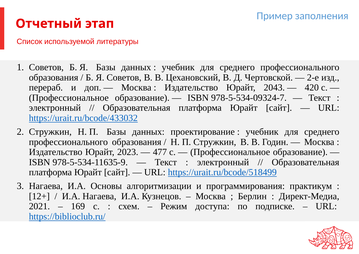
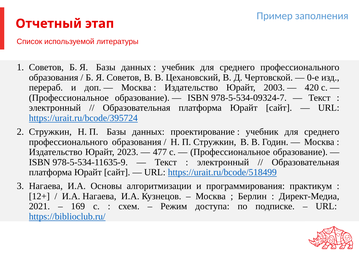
2-е: 2-е -> 0-е (313, 77)
2043: 2043 -> 2003 (274, 88)
https://urait.ru/bcode/433032: https://urait.ru/bcode/433032 -> https://urait.ru/bcode/395724 (83, 118)
